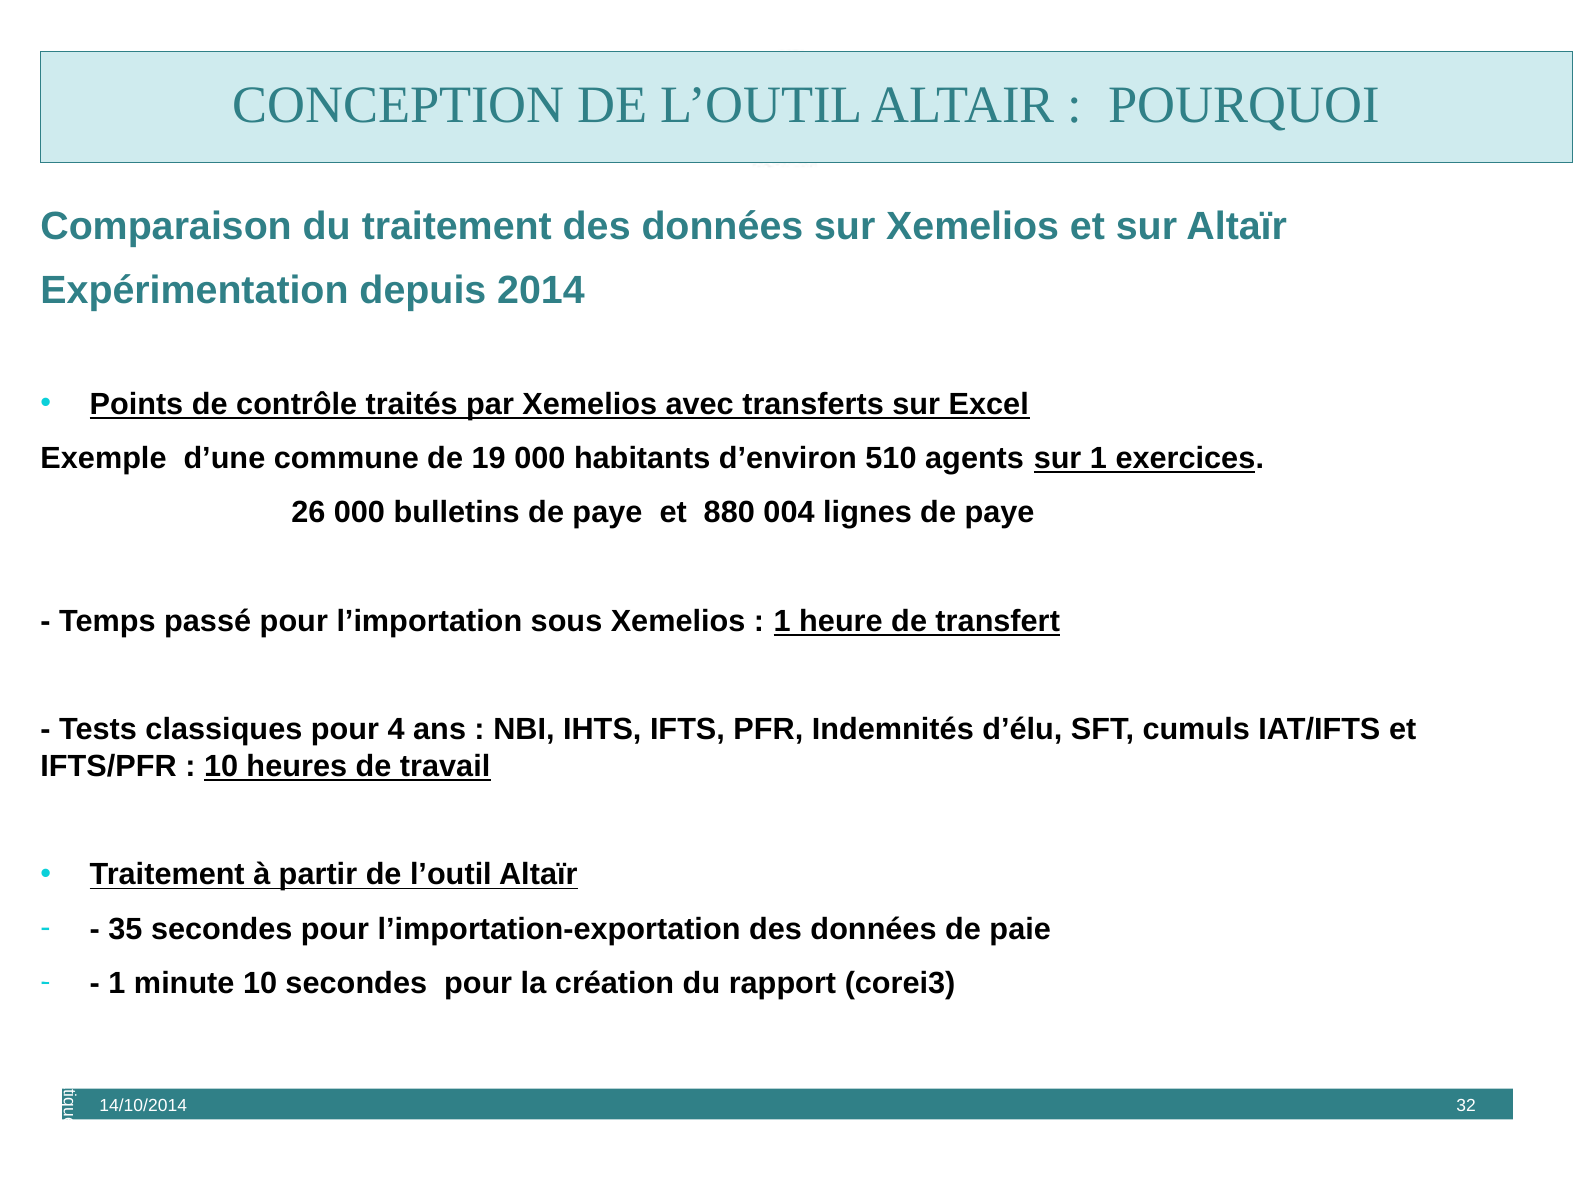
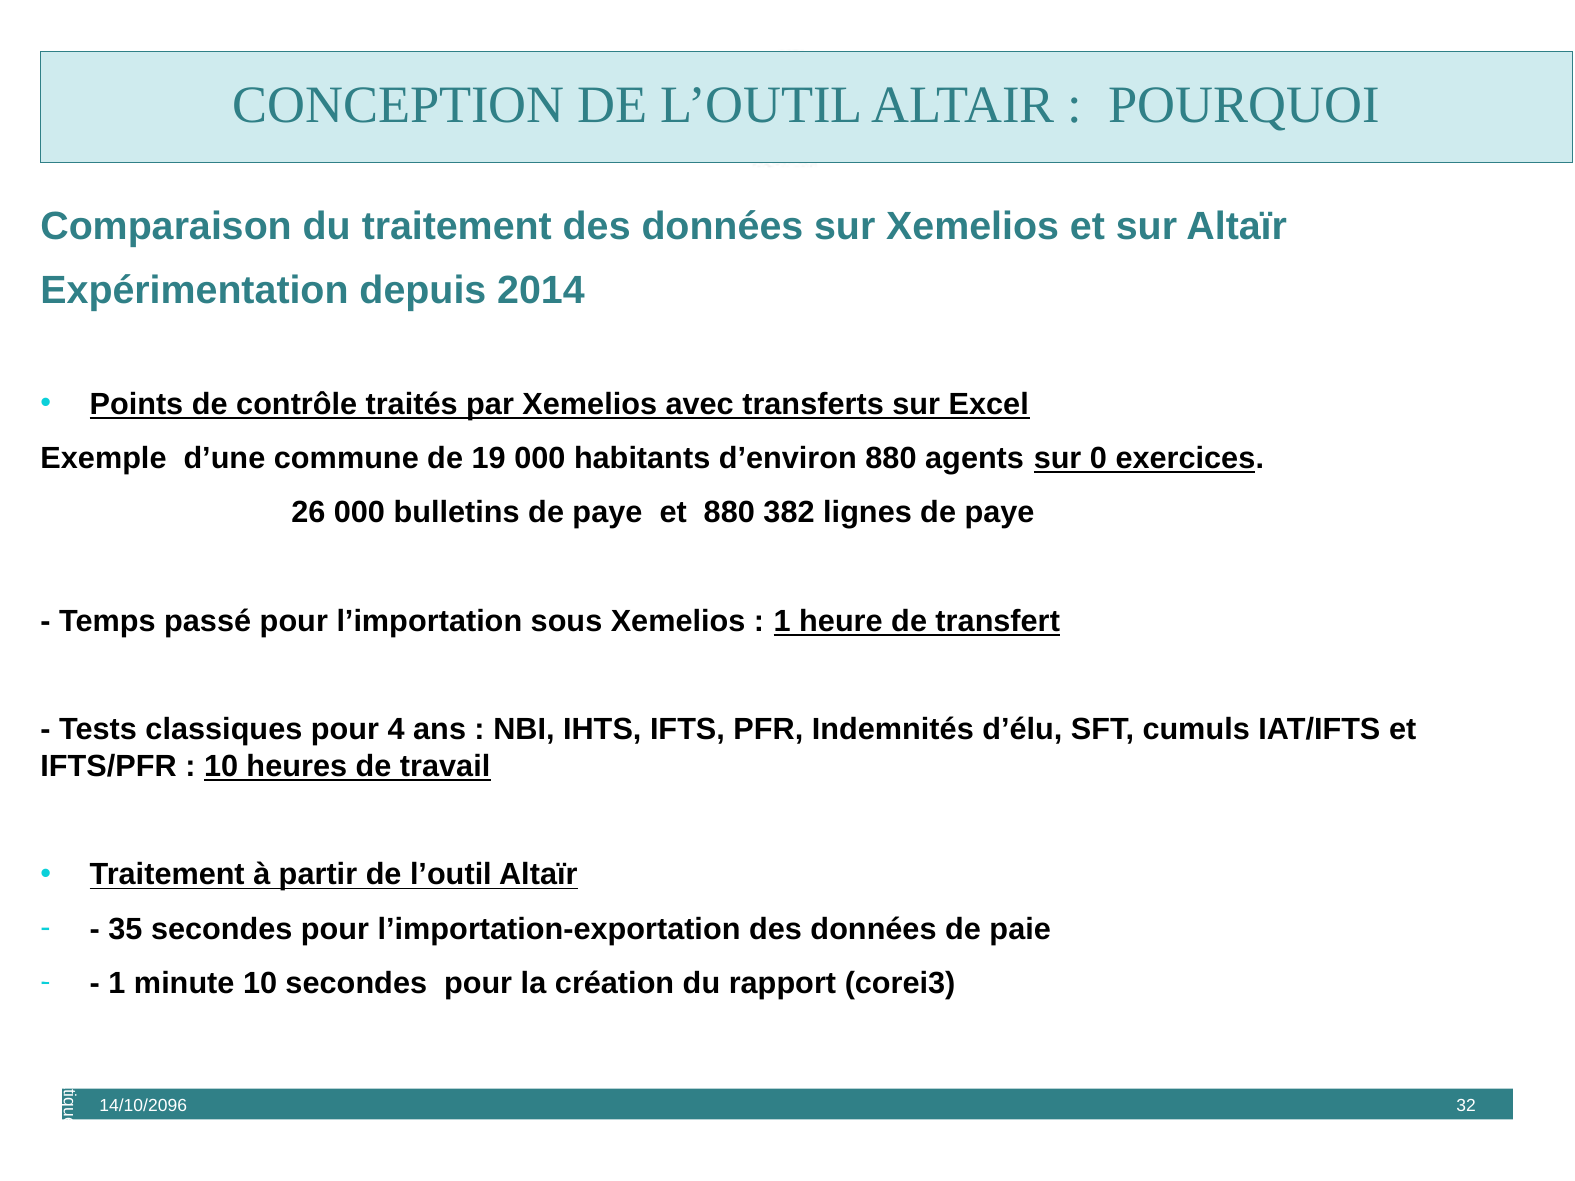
d’environ 510: 510 -> 880 (891, 458)
sur 1: 1 -> 0 (1098, 458)
004: 004 -> 382 (789, 513)
14/10/2014: 14/10/2014 -> 14/10/2096 (143, 1105)
